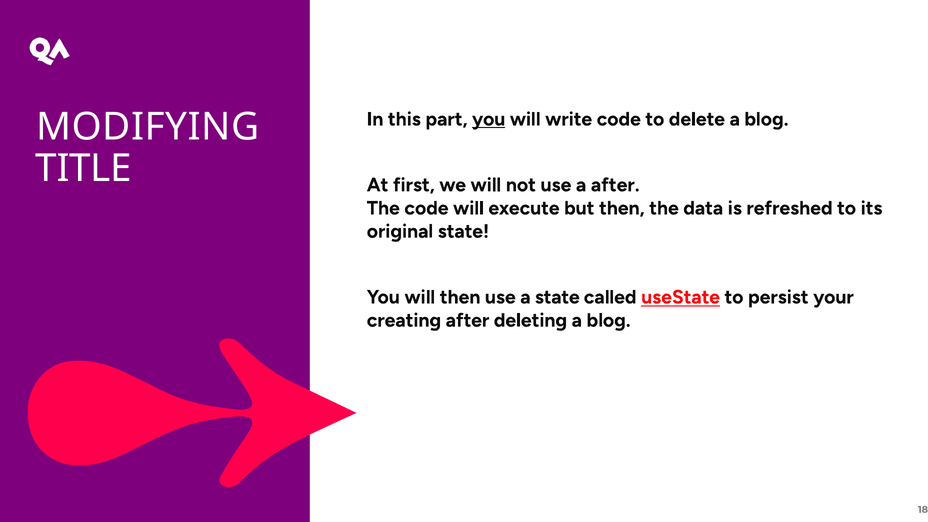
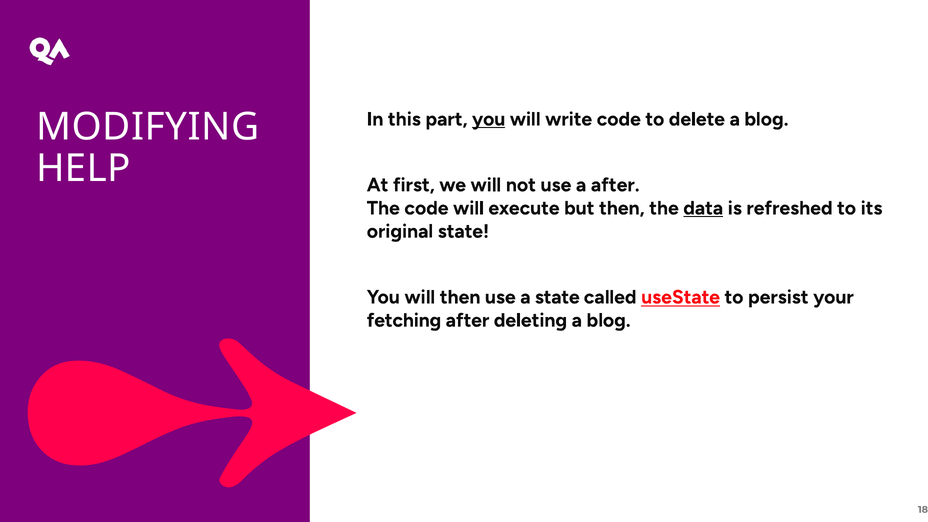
TITLE: TITLE -> HELP (83, 169)
data underline: none -> present (703, 208)
creating: creating -> fetching (404, 320)
